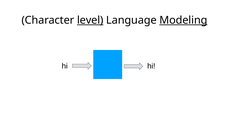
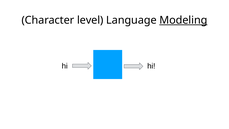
level underline: present -> none (90, 20)
